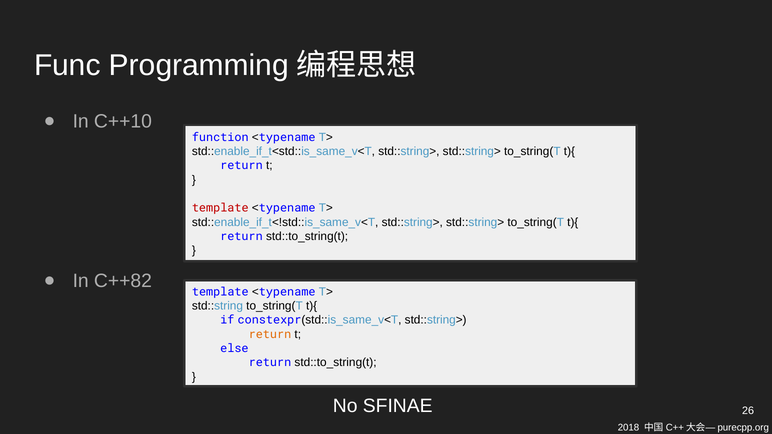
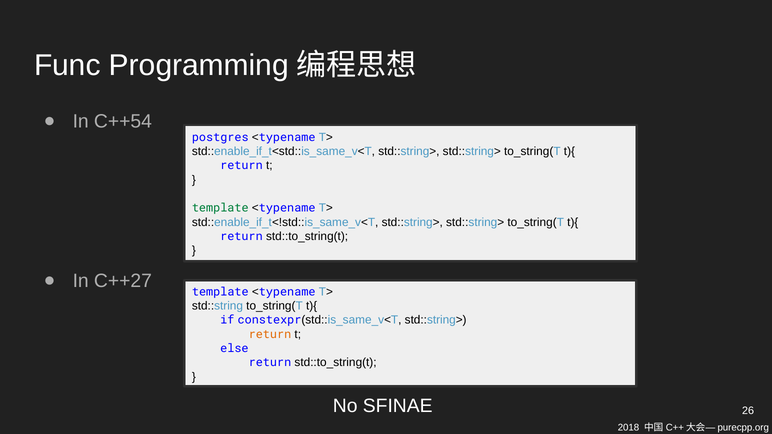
C++10: C++10 -> C++54 (123, 121)
function: function -> postgres (220, 137)
template colour: red -> green (220, 208)
C++82: C++82 -> C++27 (123, 281)
